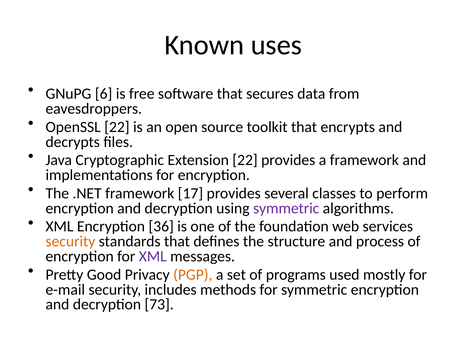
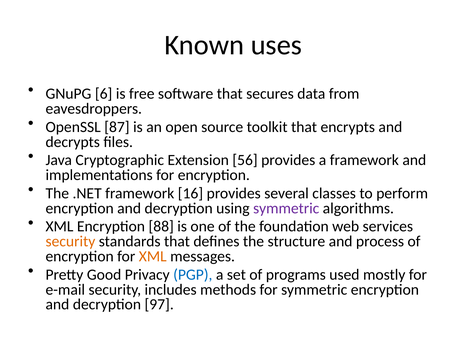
OpenSSL 22: 22 -> 87 (117, 127)
Extension 22: 22 -> 56 (245, 160)
17: 17 -> 16 (190, 193)
36: 36 -> 88 (161, 227)
XML colour: purple -> orange (153, 257)
PGP colour: orange -> blue (193, 275)
73: 73 -> 97 (159, 305)
